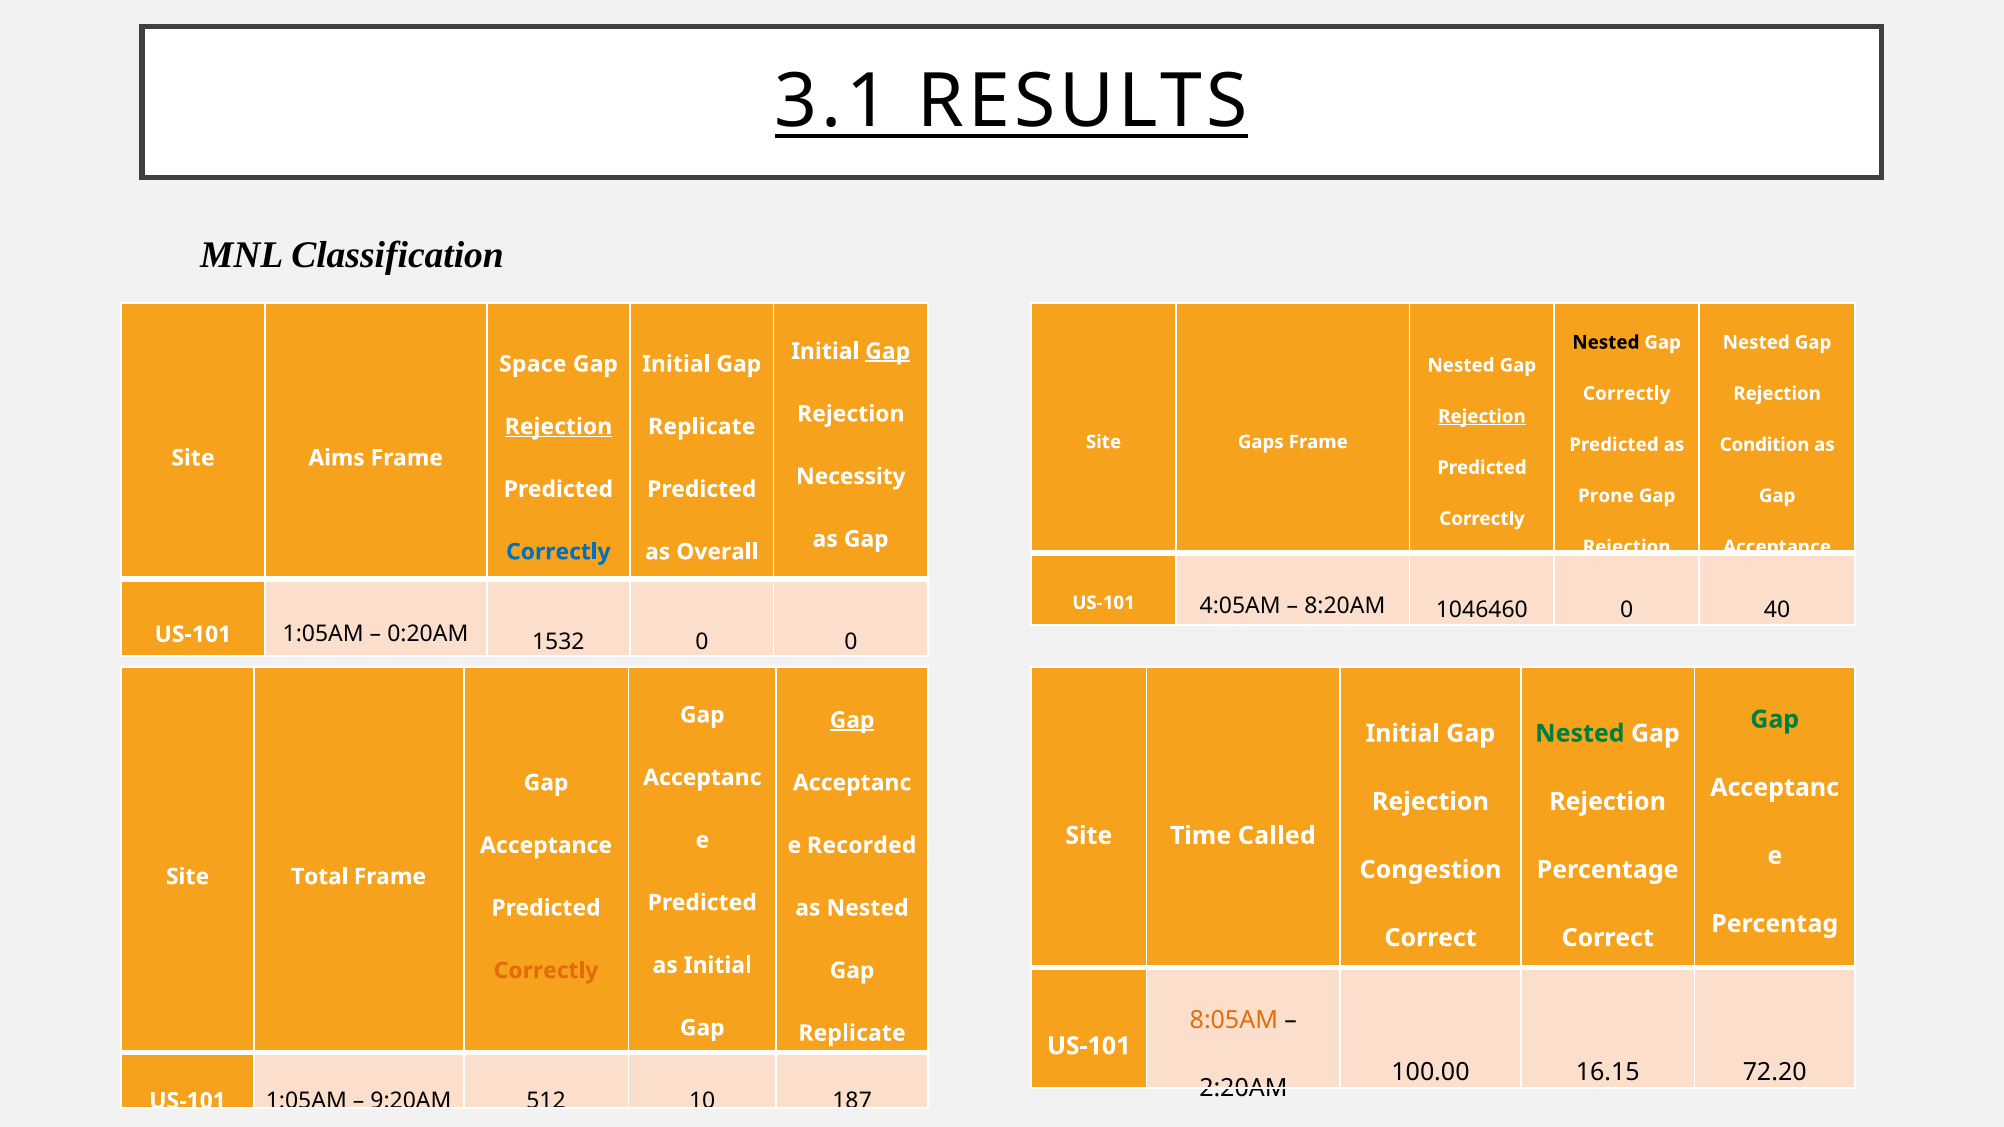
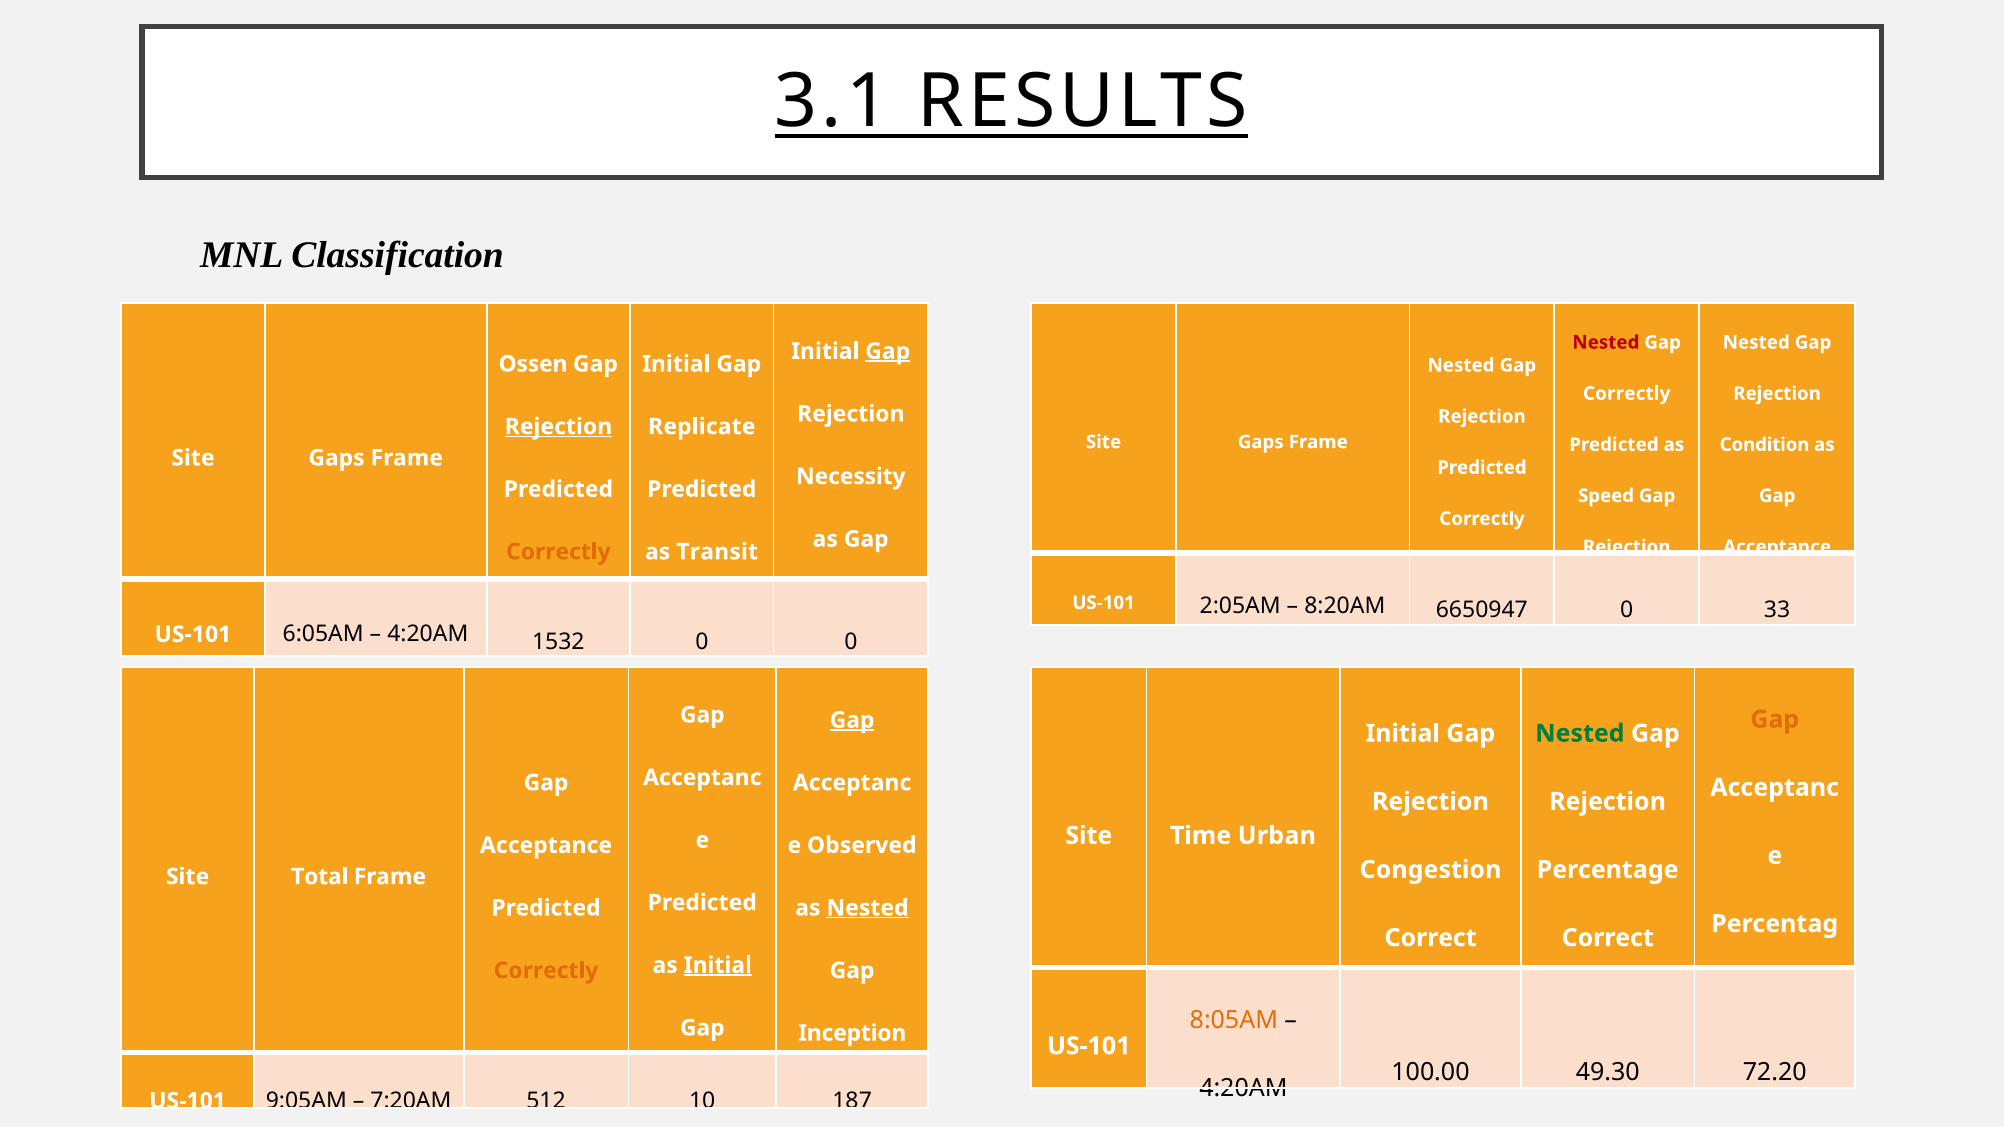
Nested colour: black -> red (1606, 342)
Space: Space -> Ossen (533, 364)
Rejection underline: present -> none (1482, 417)
Aims: Aims -> Gaps (337, 458)
Prone: Prone -> Speed (1606, 496)
Correctly colour: blue -> orange (558, 552)
Overall: Overall -> Transit (717, 552)
4:05AM: 4:05AM -> 2:05AM (1240, 606)
1046460: 1046460 -> 6650947 (1482, 610)
40: 40 -> 33 (1777, 610)
1:05AM: 1:05AM -> 6:05AM (323, 635)
0:20AM: 0:20AM -> 4:20AM (428, 635)
Gap colour: green -> orange (1775, 720)
Called: Called -> Urban (1277, 836)
Recorded: Recorded -> Observed (862, 846)
Nested underline: none -> present (868, 908)
Initial underline: none -> present (718, 965)
Replicate: Replicate -> Inception (852, 1033)
16.15: 16.15 -> 49.30 (1608, 1072)
2:20AM: 2:20AM -> 4:20AM (1243, 1088)
1:05AM: 1:05AM -> 9:05AM (306, 1101)
9:20AM: 9:20AM -> 7:20AM (411, 1101)
